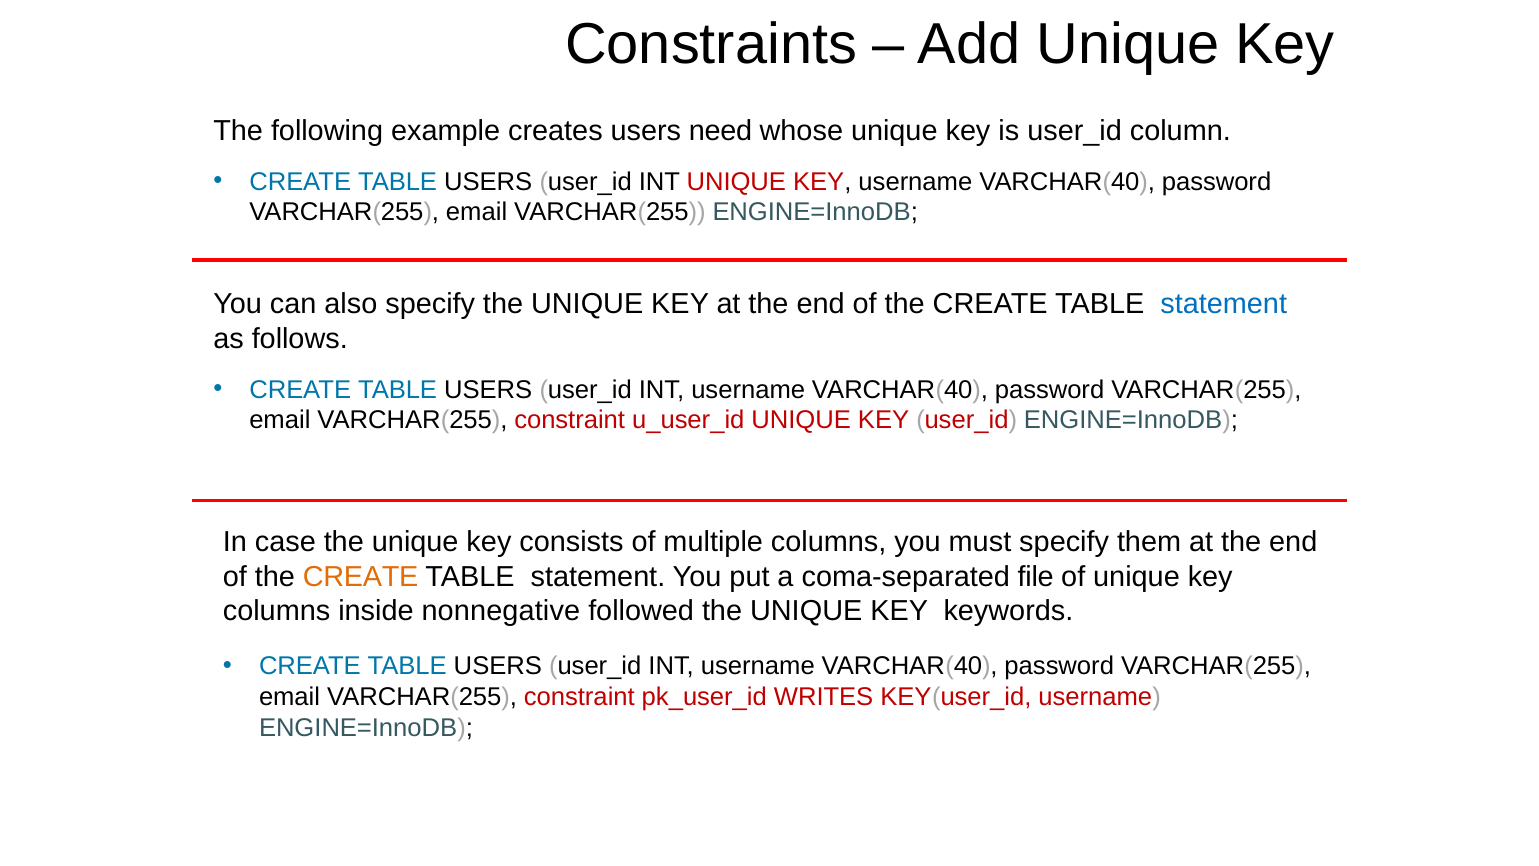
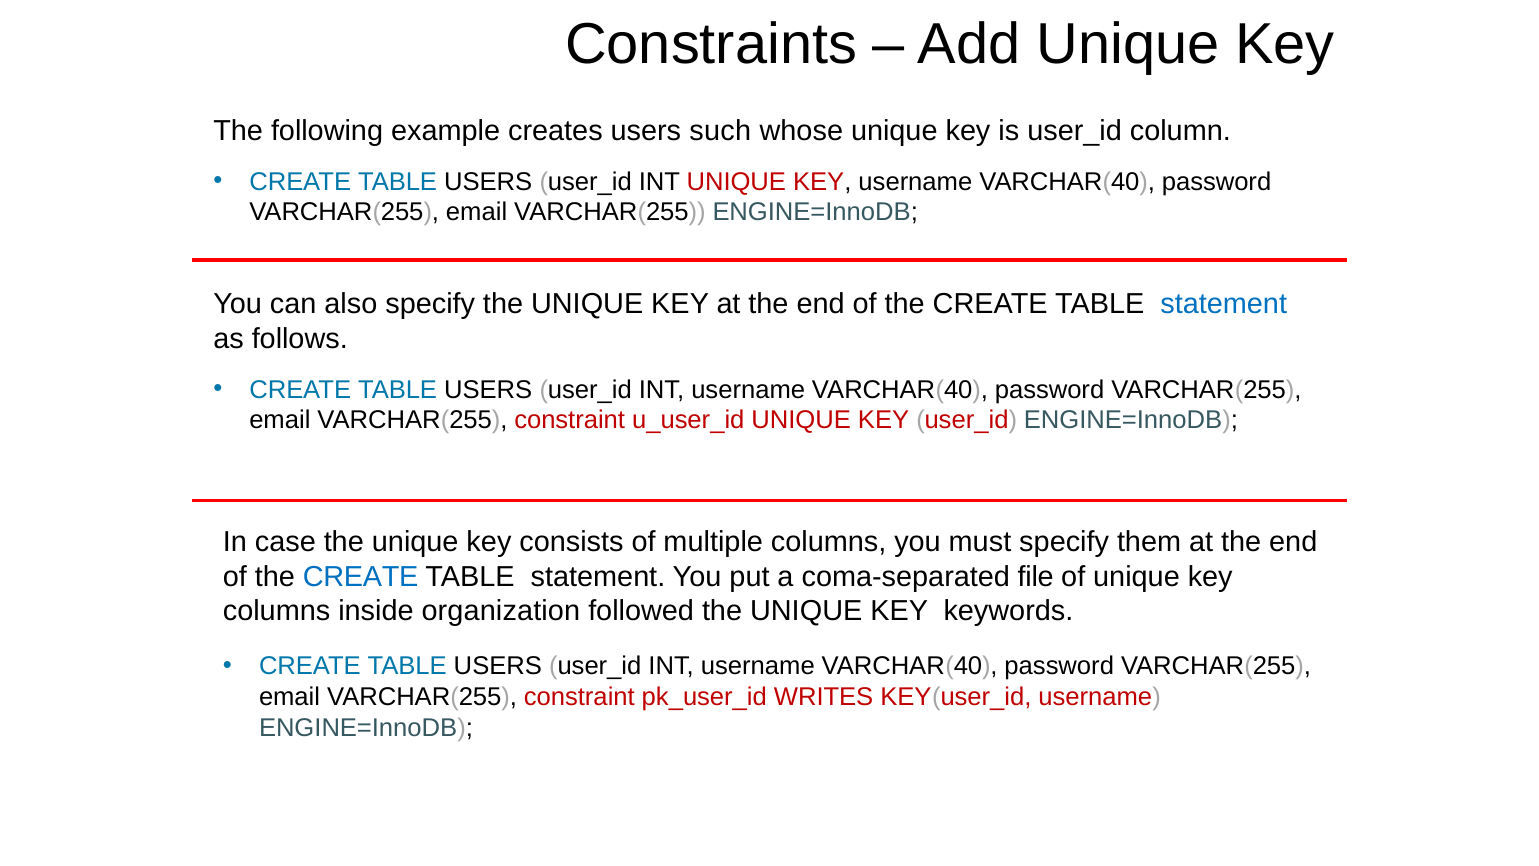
need: need -> such (720, 131)
CREATE colour: orange -> blue (361, 577)
nonnegative: nonnegative -> organization (501, 611)
